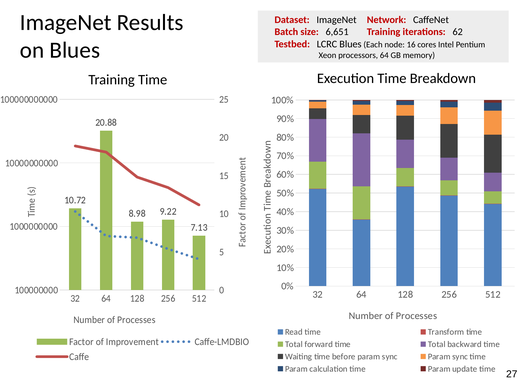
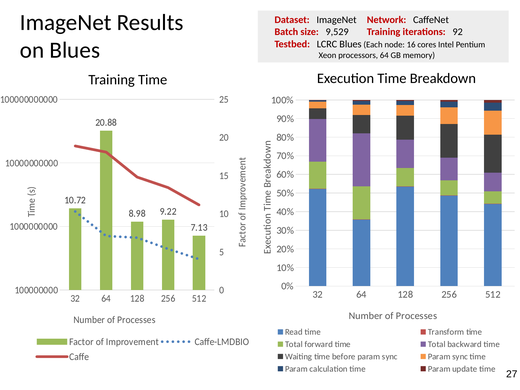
6,651: 6,651 -> 9,529 (337, 32)
62: 62 -> 92 (458, 32)
